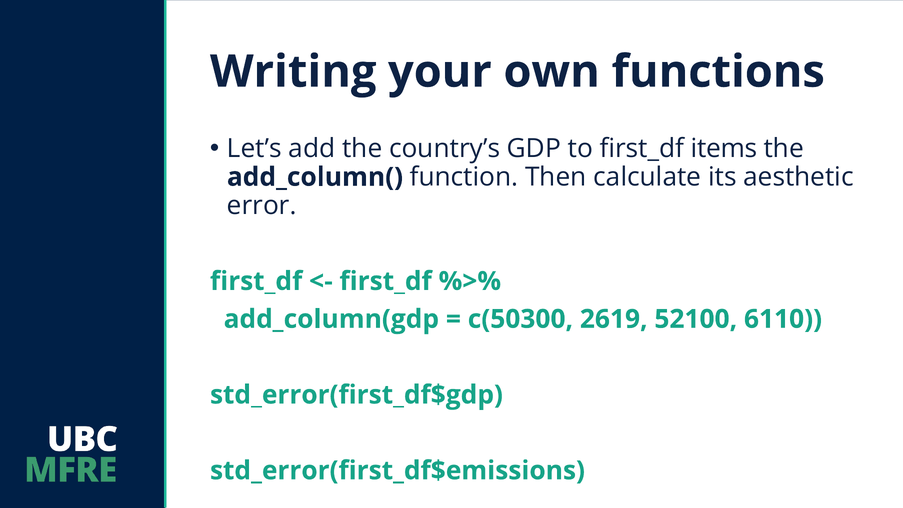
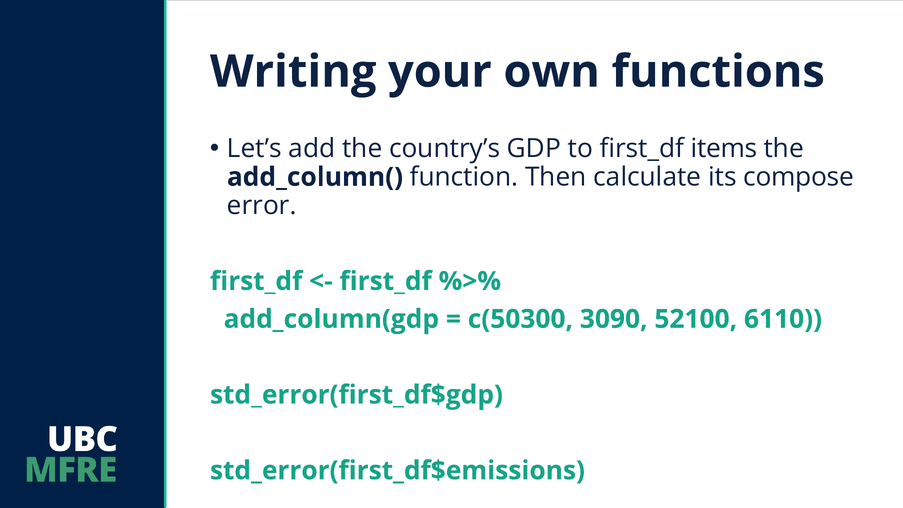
aesthetic: aesthetic -> compose (799, 177)
2619: 2619 -> 3090 (614, 319)
